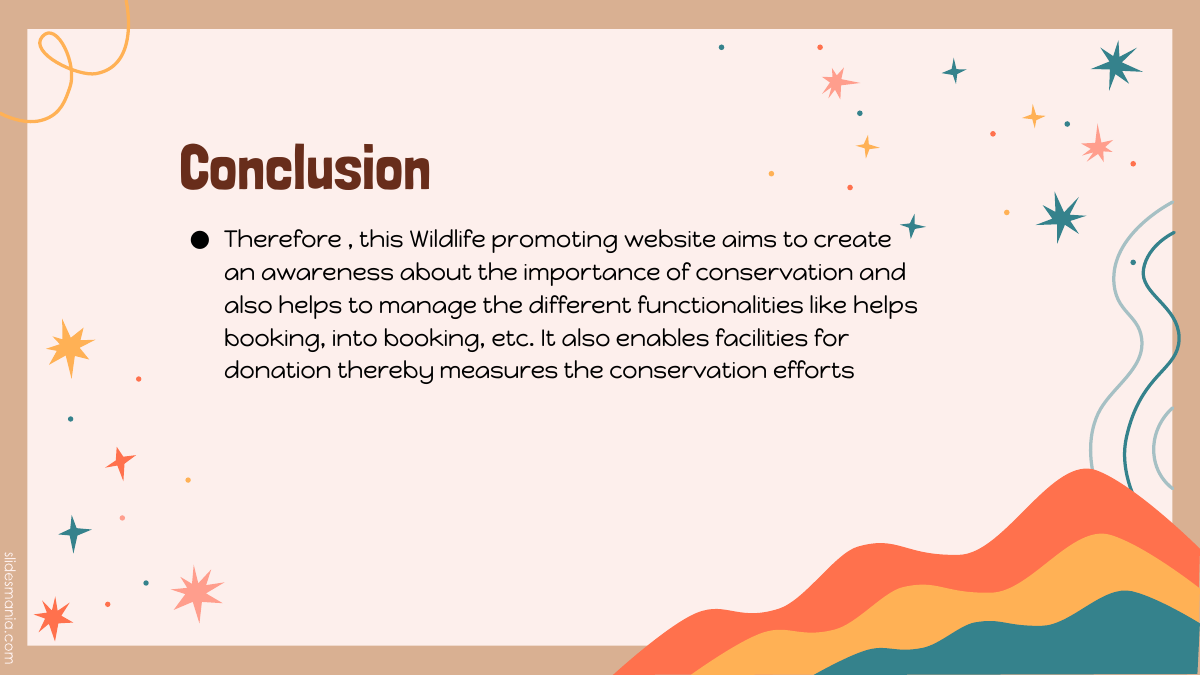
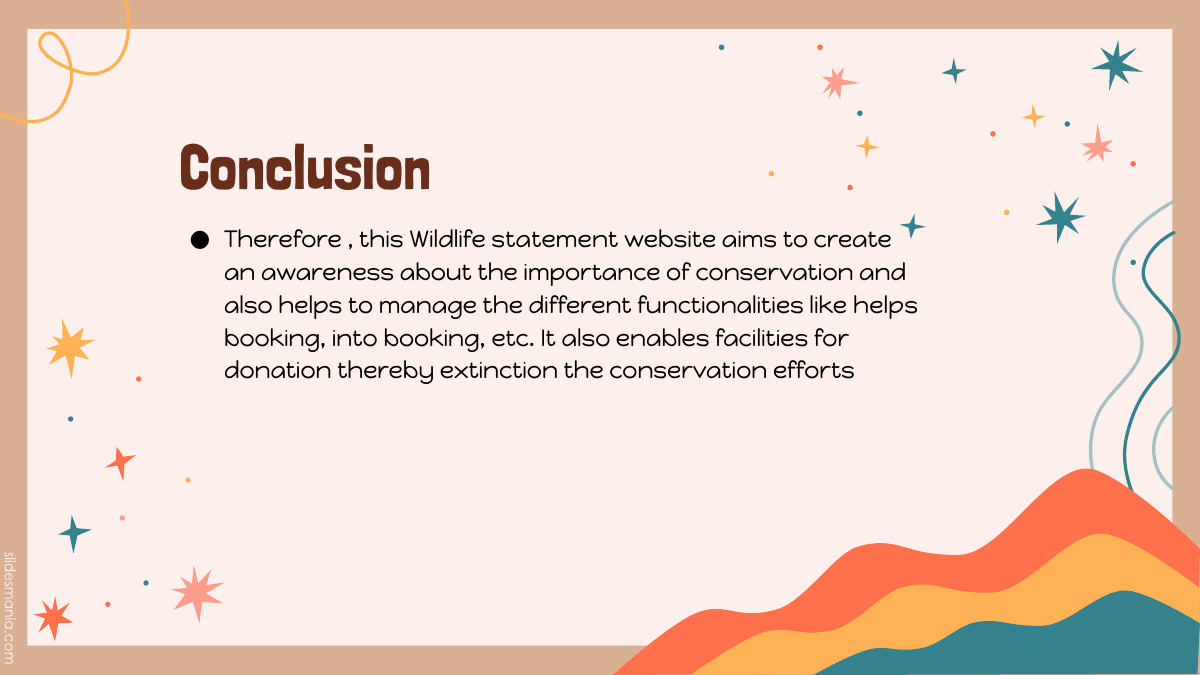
promoting: promoting -> statement (555, 240)
measures: measures -> extinction (499, 371)
